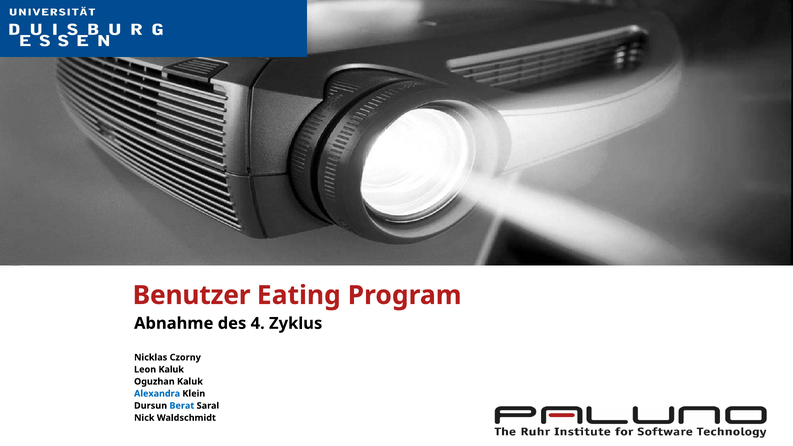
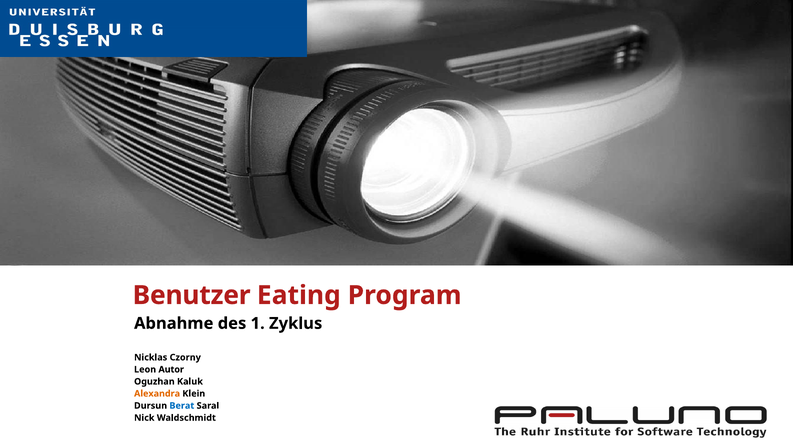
4: 4 -> 1 (258, 323)
Leon Kaluk: Kaluk -> Autor (171, 370)
Alexandra colour: blue -> orange (157, 394)
